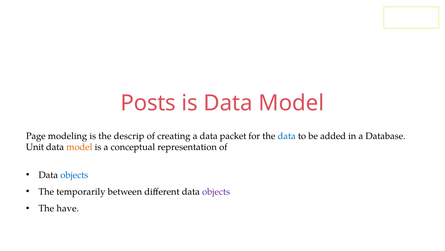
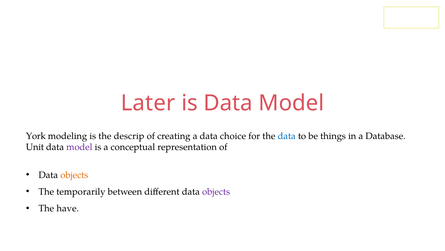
Posts: Posts -> Later (148, 103)
Page: Page -> York (36, 136)
packet: packet -> choice (233, 136)
added: added -> things (333, 136)
model colour: orange -> purple (79, 147)
objects colour: blue -> orange (74, 175)
